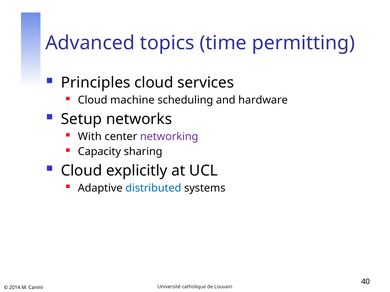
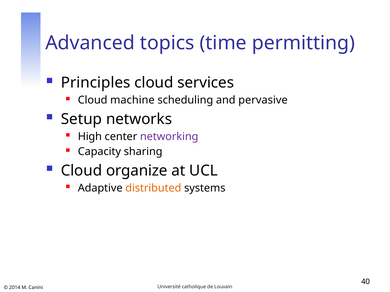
hardware: hardware -> pervasive (263, 100)
With: With -> High (90, 137)
explicitly: explicitly -> organize (137, 171)
distributed colour: blue -> orange (153, 188)
